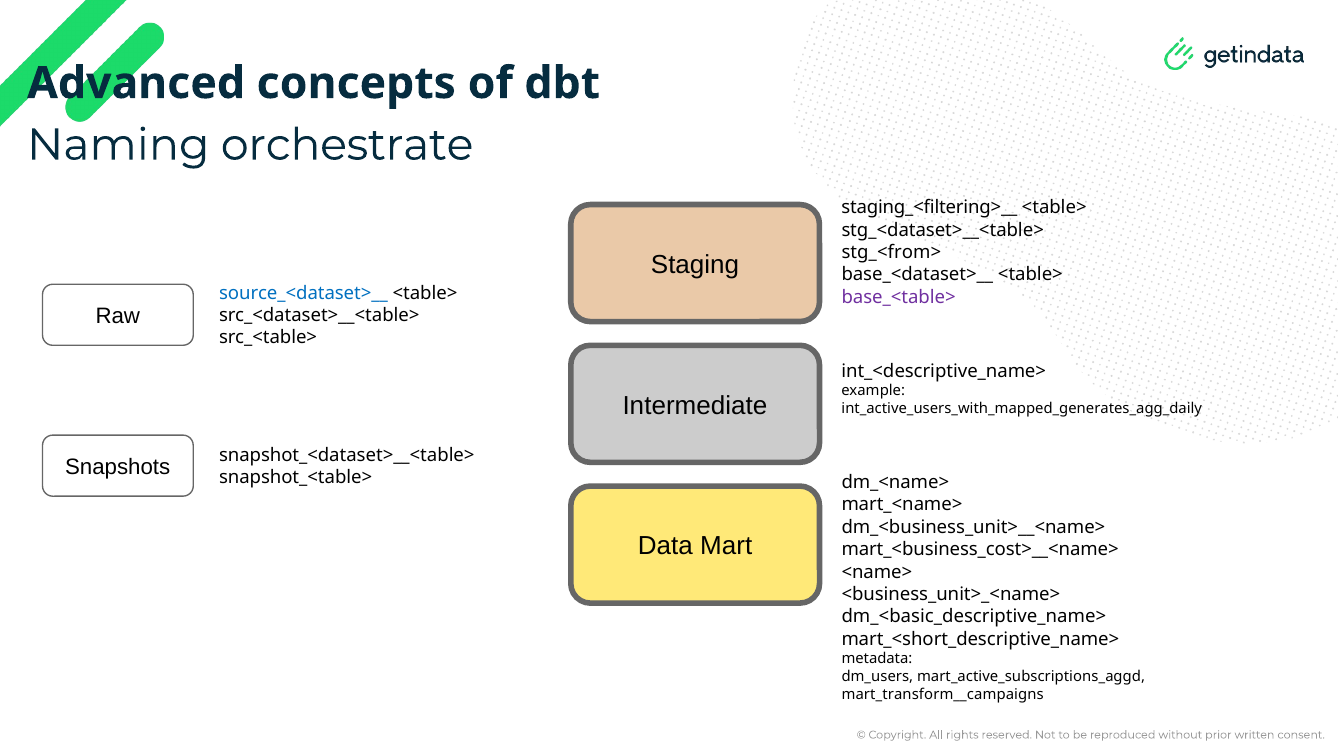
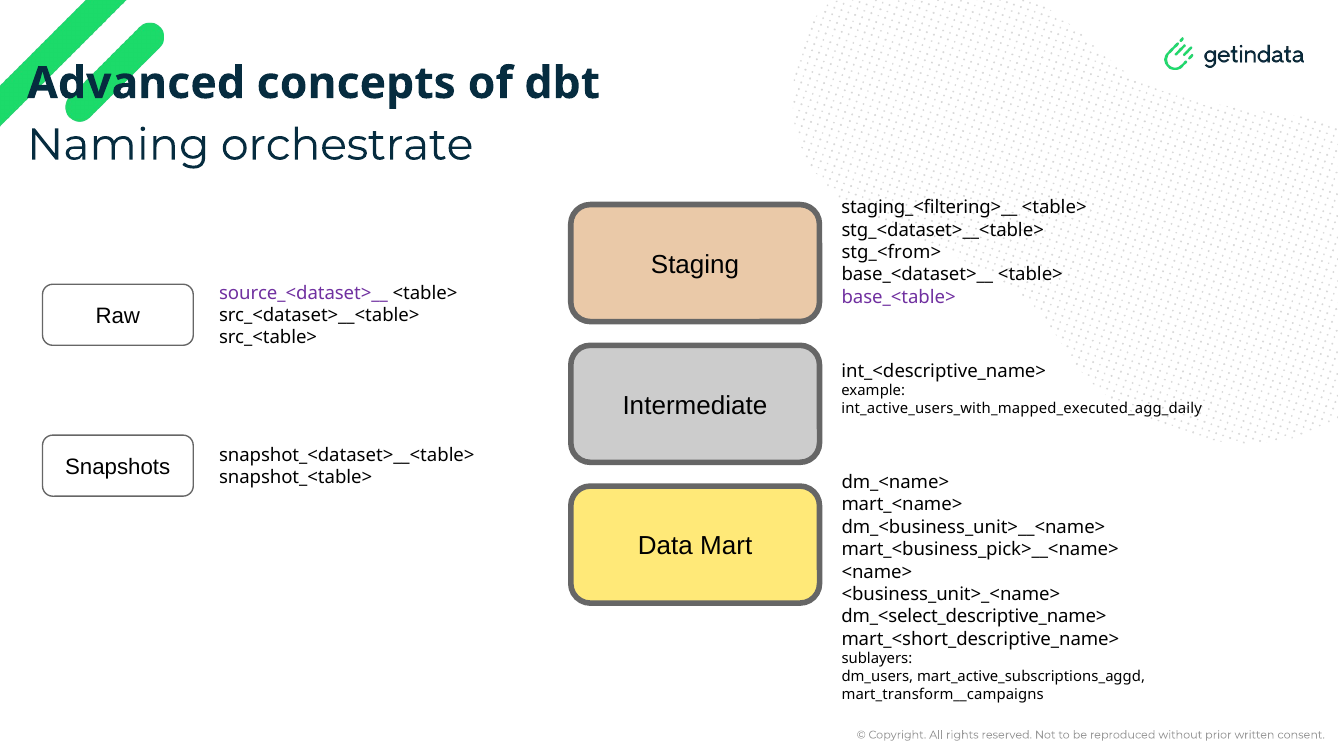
source_<dataset>__ colour: blue -> purple (303, 293)
int_active_users_with_mapped_generates_agg_daily: int_active_users_with_mapped_generates_agg_daily -> int_active_users_with_mapped_executed_agg_daily (1022, 409)
mart_<business_cost>__<name>: mart_<business_cost>__<name> -> mart_<business_pick>__<name> (980, 549)
dm_<basic_descriptive_name>: dm_<basic_descriptive_name> -> dm_<select_descriptive_name> (974, 616)
metadata: metadata -> sublayers (877, 658)
